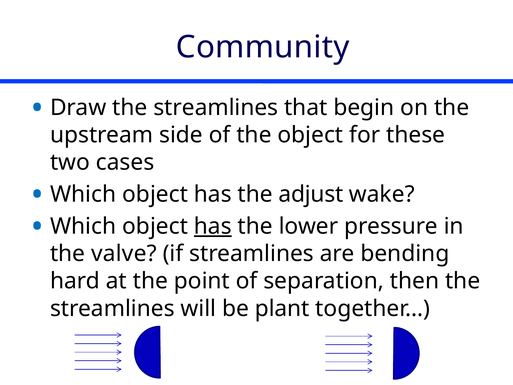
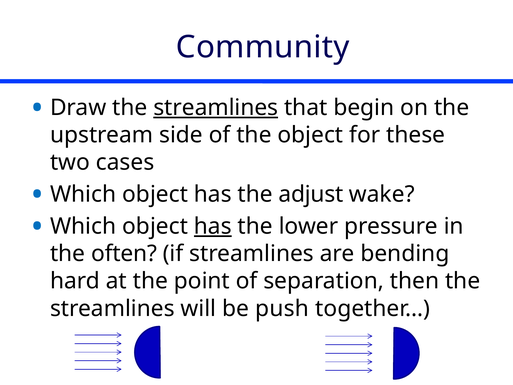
streamlines underline: none -> present (216, 108)
valve: valve -> often (124, 254)
plant: plant -> push (282, 308)
